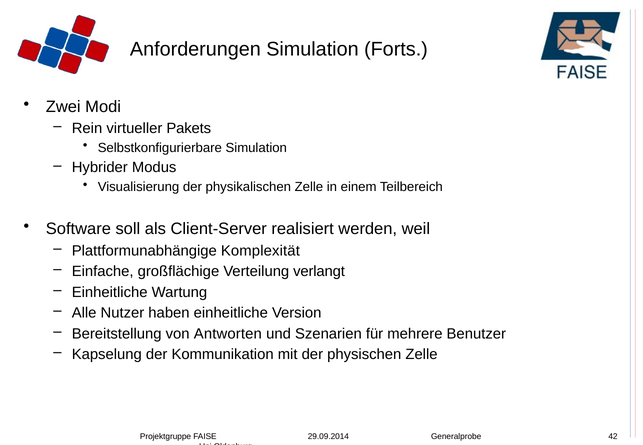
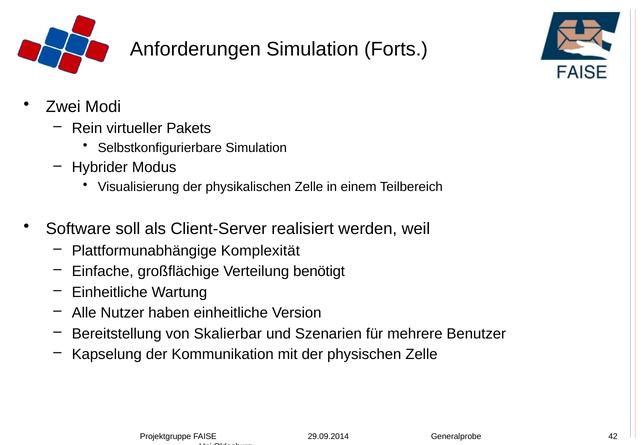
verlangt: verlangt -> benötigt (319, 272)
Antworten: Antworten -> Skalierbar (228, 334)
